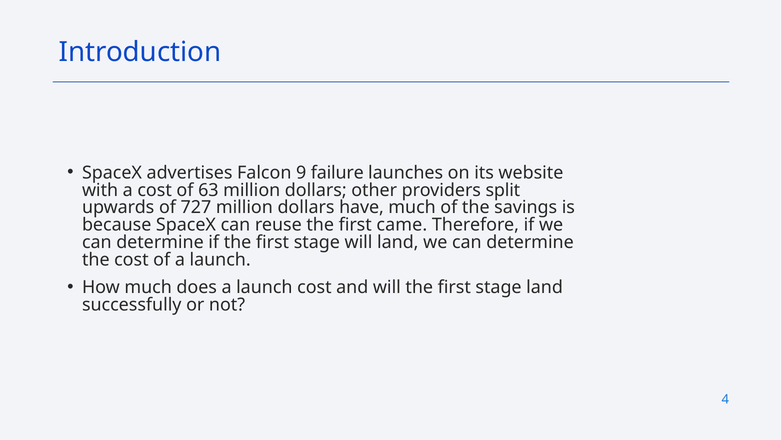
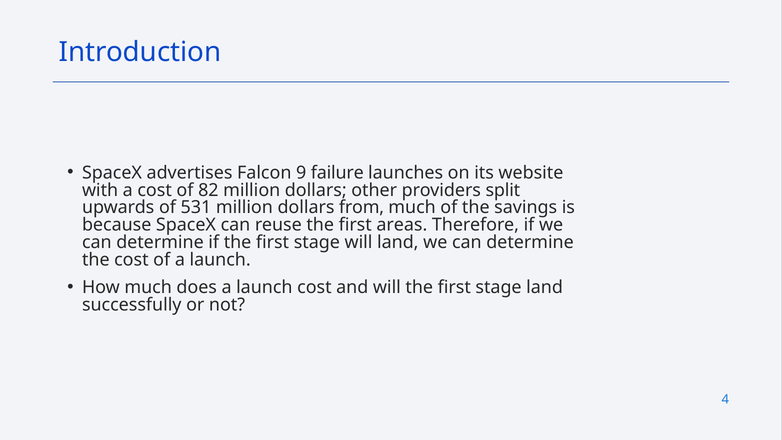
63: 63 -> 82 (208, 190)
727: 727 -> 531 (196, 207)
have: have -> from (362, 207)
came: came -> areas (402, 225)
